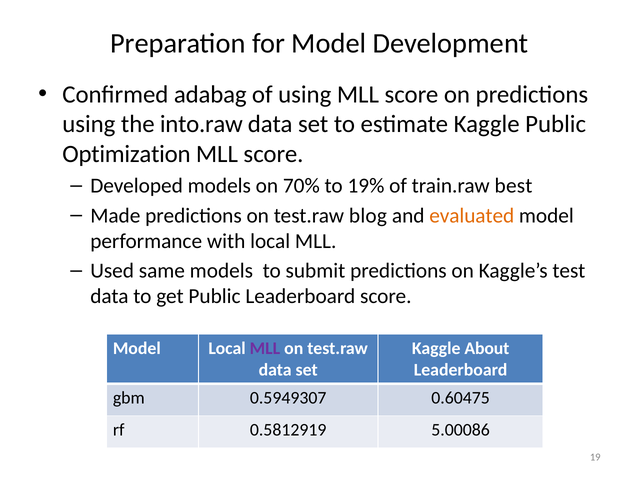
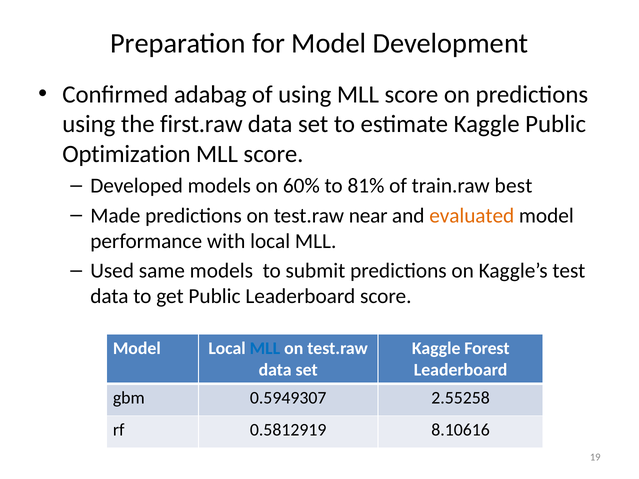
into.raw: into.raw -> first.raw (201, 124)
70%: 70% -> 60% (301, 186)
19%: 19% -> 81% (366, 186)
blog: blog -> near (368, 216)
MLL colour: purple -> blue (265, 348)
About: About -> Forest (487, 348)
0.60475: 0.60475 -> 2.55258 (461, 398)
5.00086: 5.00086 -> 8.10616 (461, 430)
